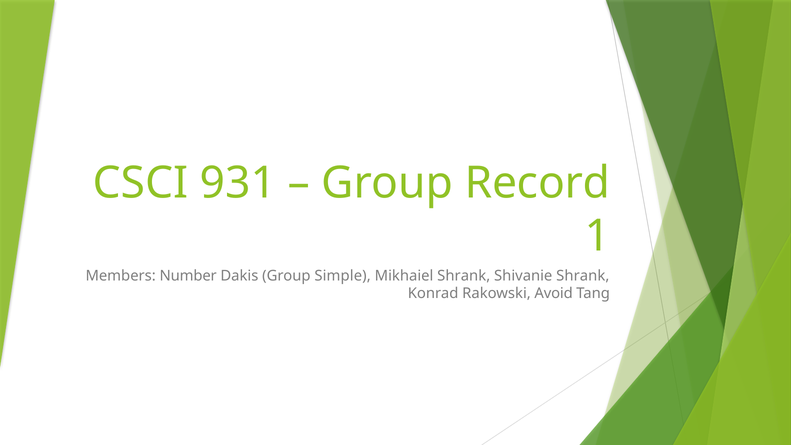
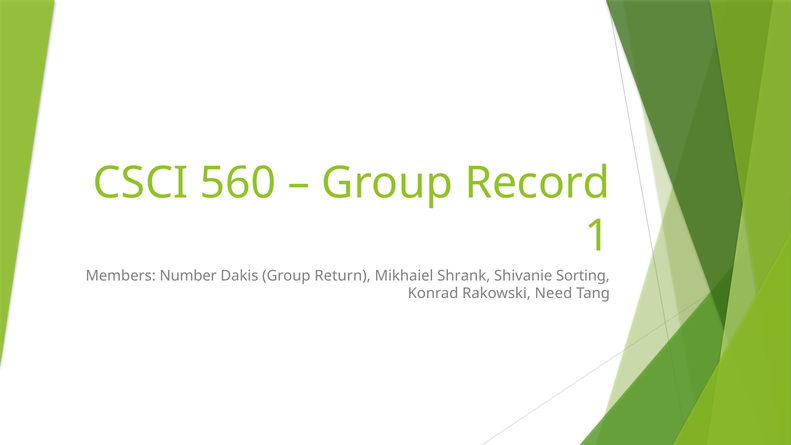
931: 931 -> 560 (238, 183)
Simple: Simple -> Return (343, 276)
Shivanie Shrank: Shrank -> Sorting (583, 276)
Avoid: Avoid -> Need (553, 294)
